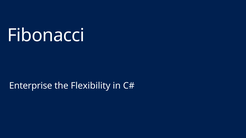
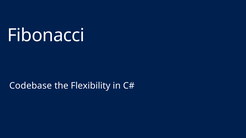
Enterprise: Enterprise -> Codebase (31, 86)
